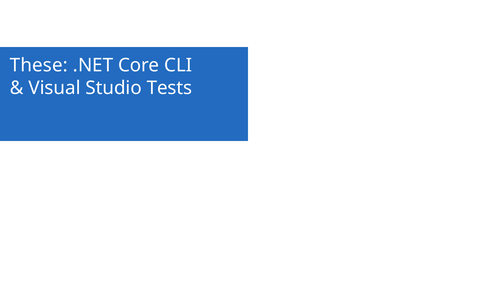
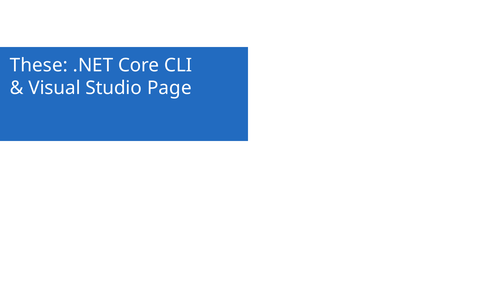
Tests: Tests -> Page (169, 88)
